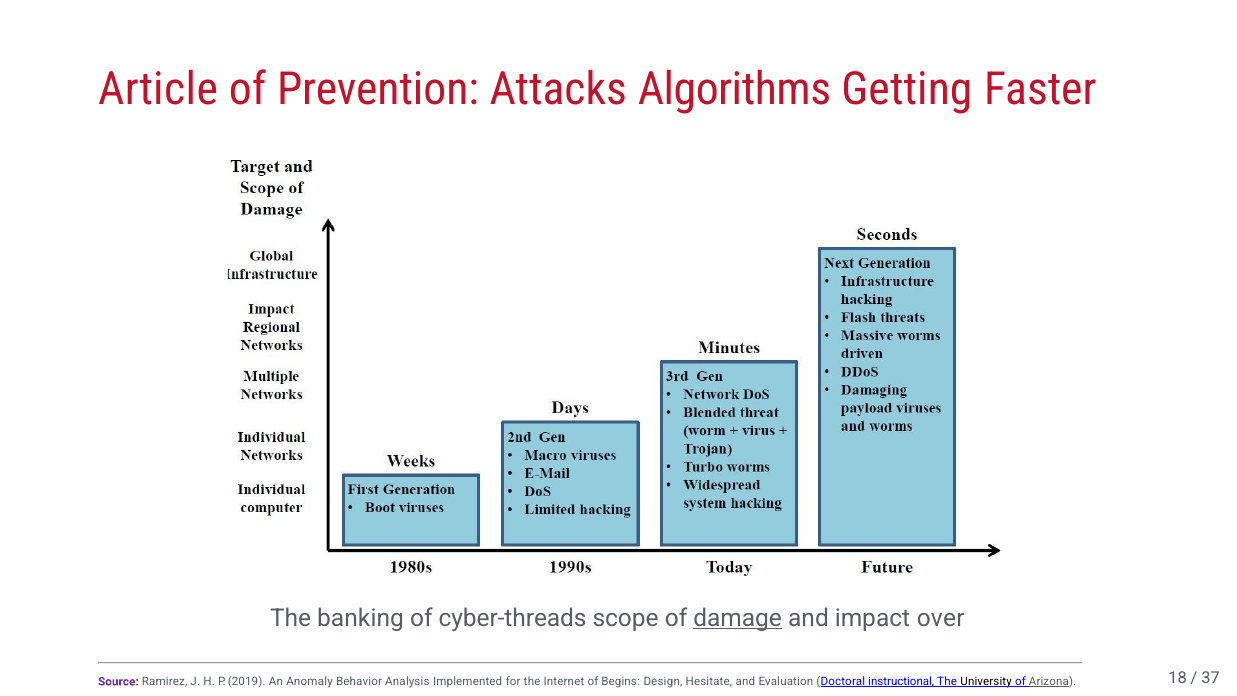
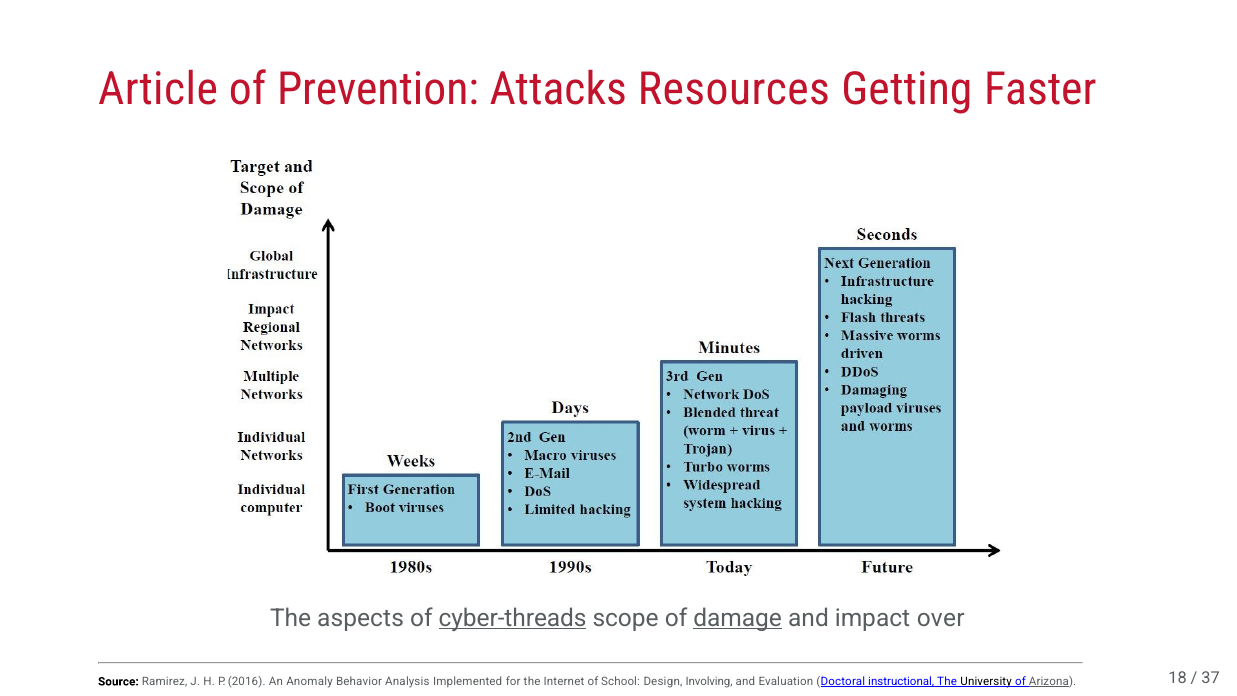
Algorithms: Algorithms -> Resources (734, 89)
banking: banking -> aspects (361, 618)
cyber-threads underline: none -> present (513, 618)
Source colour: purple -> black (118, 682)
2019: 2019 -> 2016 (247, 682)
Begins: Begins -> School (621, 682)
Hesitate: Hesitate -> Involving (709, 682)
